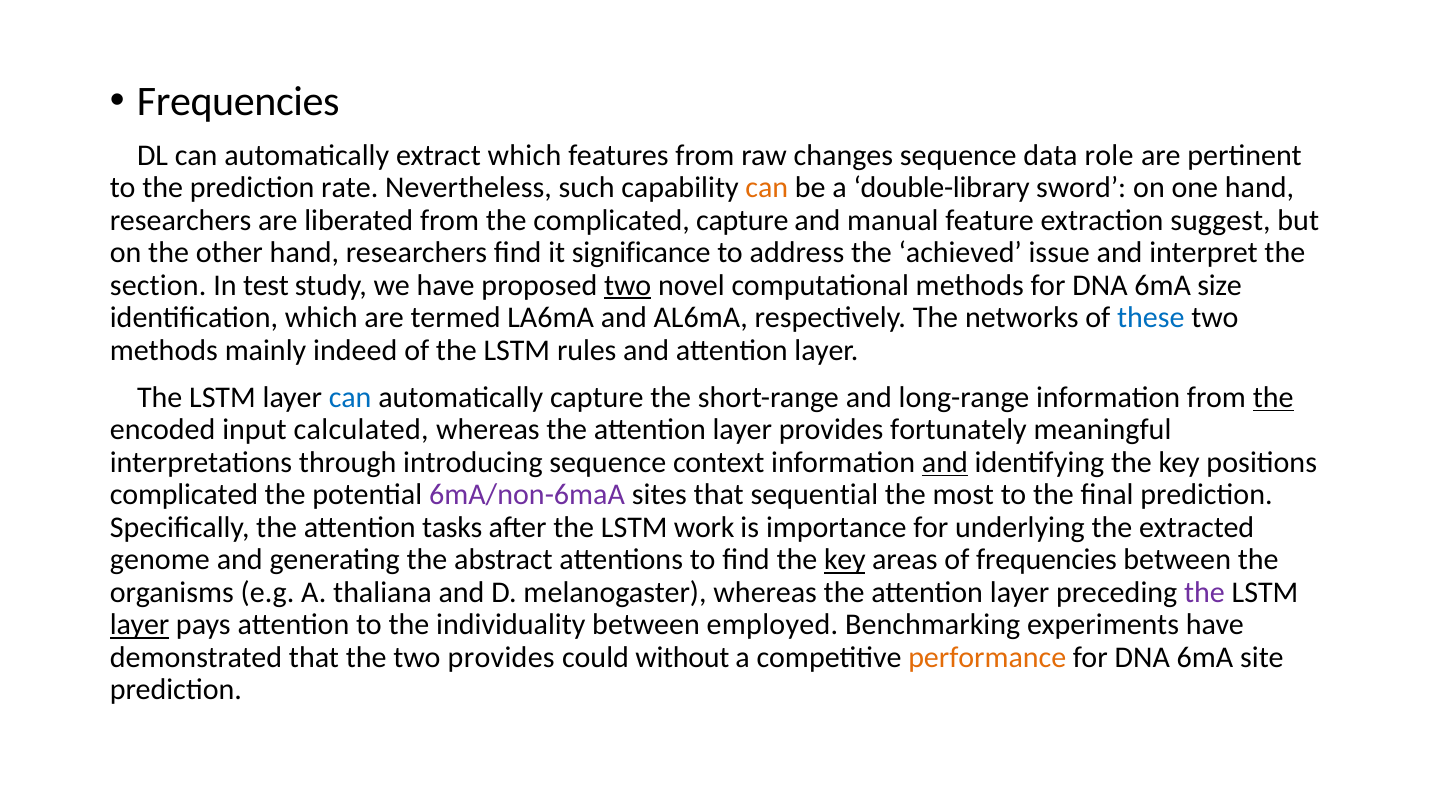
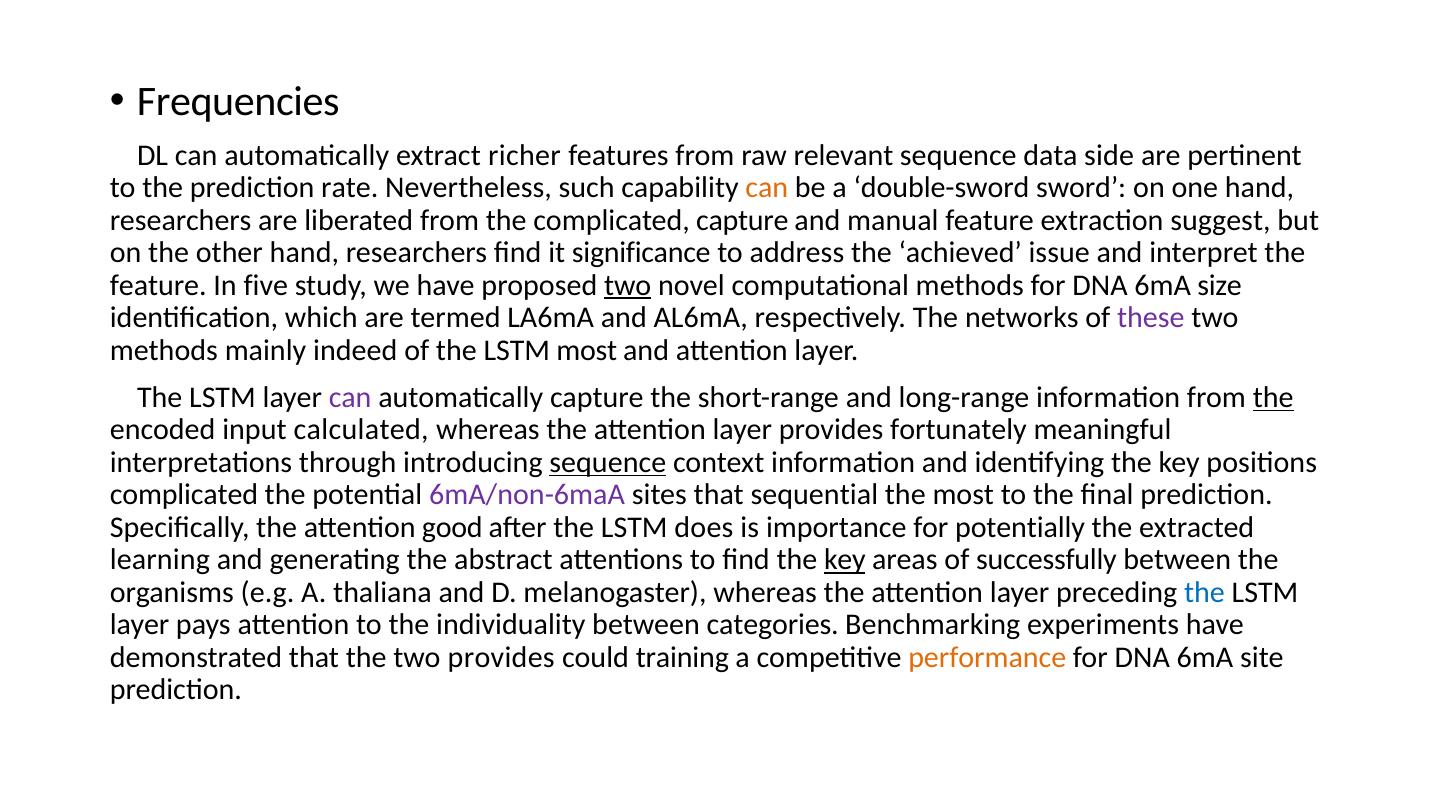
extract which: which -> richer (525, 156)
changes: changes -> relevant (843, 156)
role: role -> side (1109, 156)
double-library: double-library -> double-sword (941, 188)
section: section -> feature (158, 286)
test: test -> five (266, 286)
these colour: blue -> purple (1151, 318)
LSTM rules: rules -> most (587, 350)
can colour: blue -> purple (350, 398)
sequence underline: none -> present (608, 463)
and underline: present -> none (945, 463)
tasks: tasks -> good (452, 528)
work: work -> does (704, 528)
underlying: underlying -> potentially (1020, 528)
genome: genome -> learning (160, 560)
of frequencies: frequencies -> successfully (1046, 560)
the colour: purple -> blue (1204, 593)
layer underline: present -> none (140, 625)
employed: employed -> categories (773, 625)
without: without -> training (682, 658)
